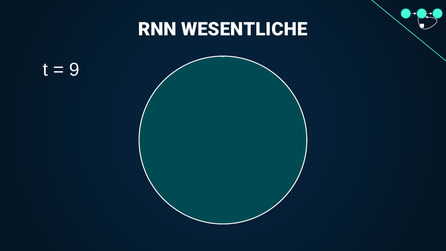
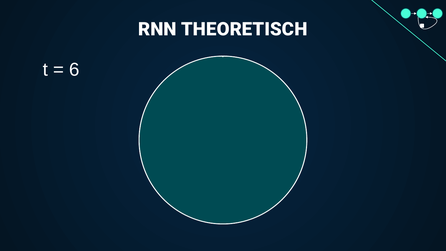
WESENTLICHE: WESENTLICHE -> THEORETISCH (244, 29)
9: 9 -> 6 (74, 70)
